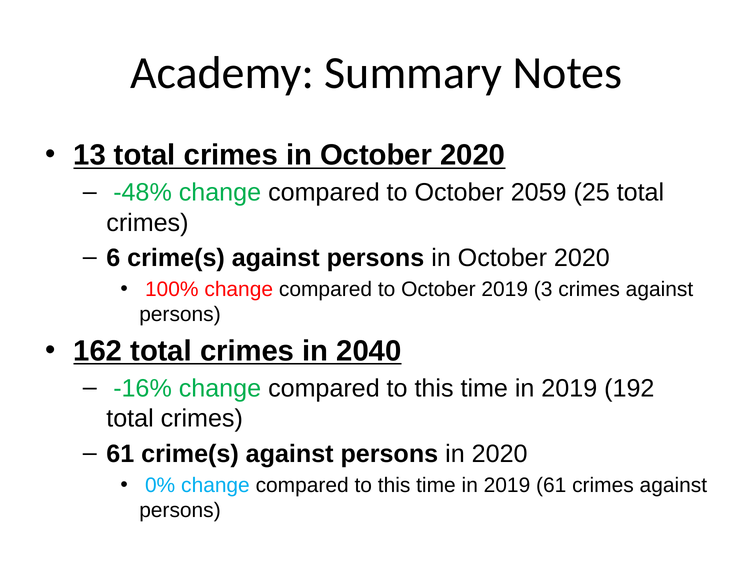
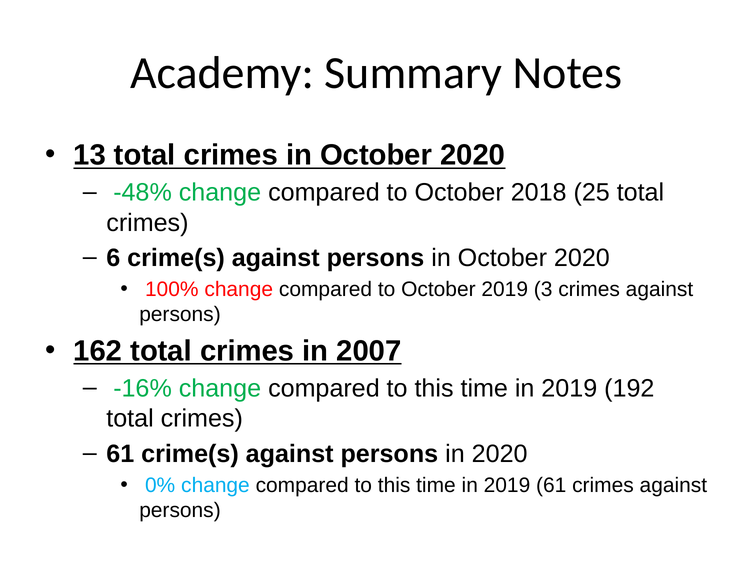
2059: 2059 -> 2018 (539, 193)
2040: 2040 -> 2007 (369, 351)
